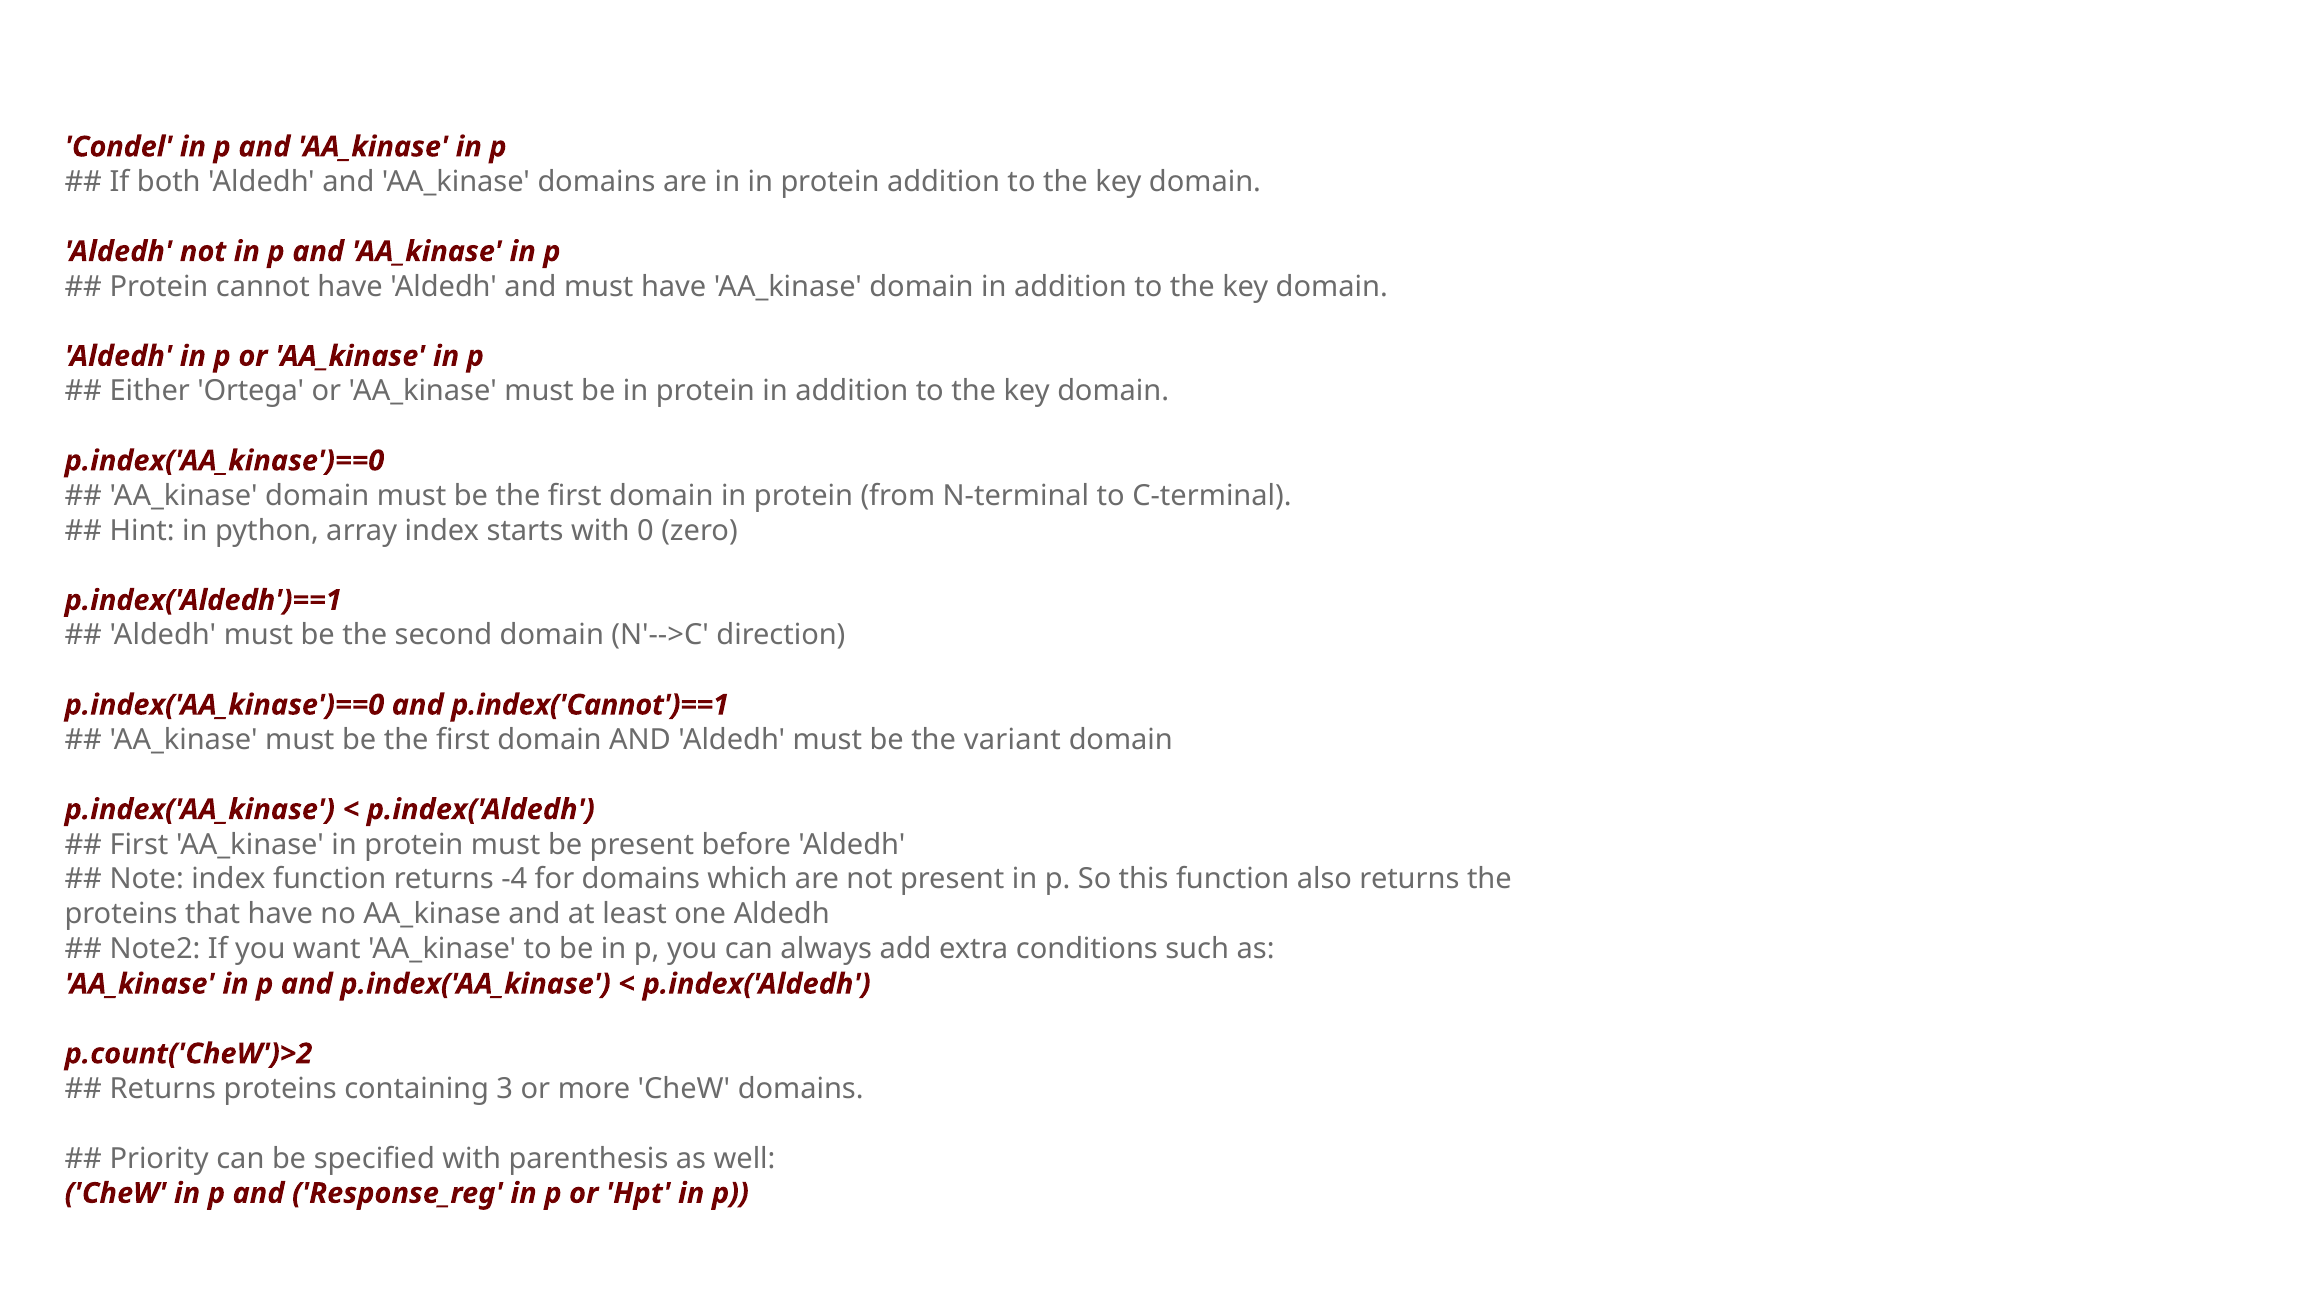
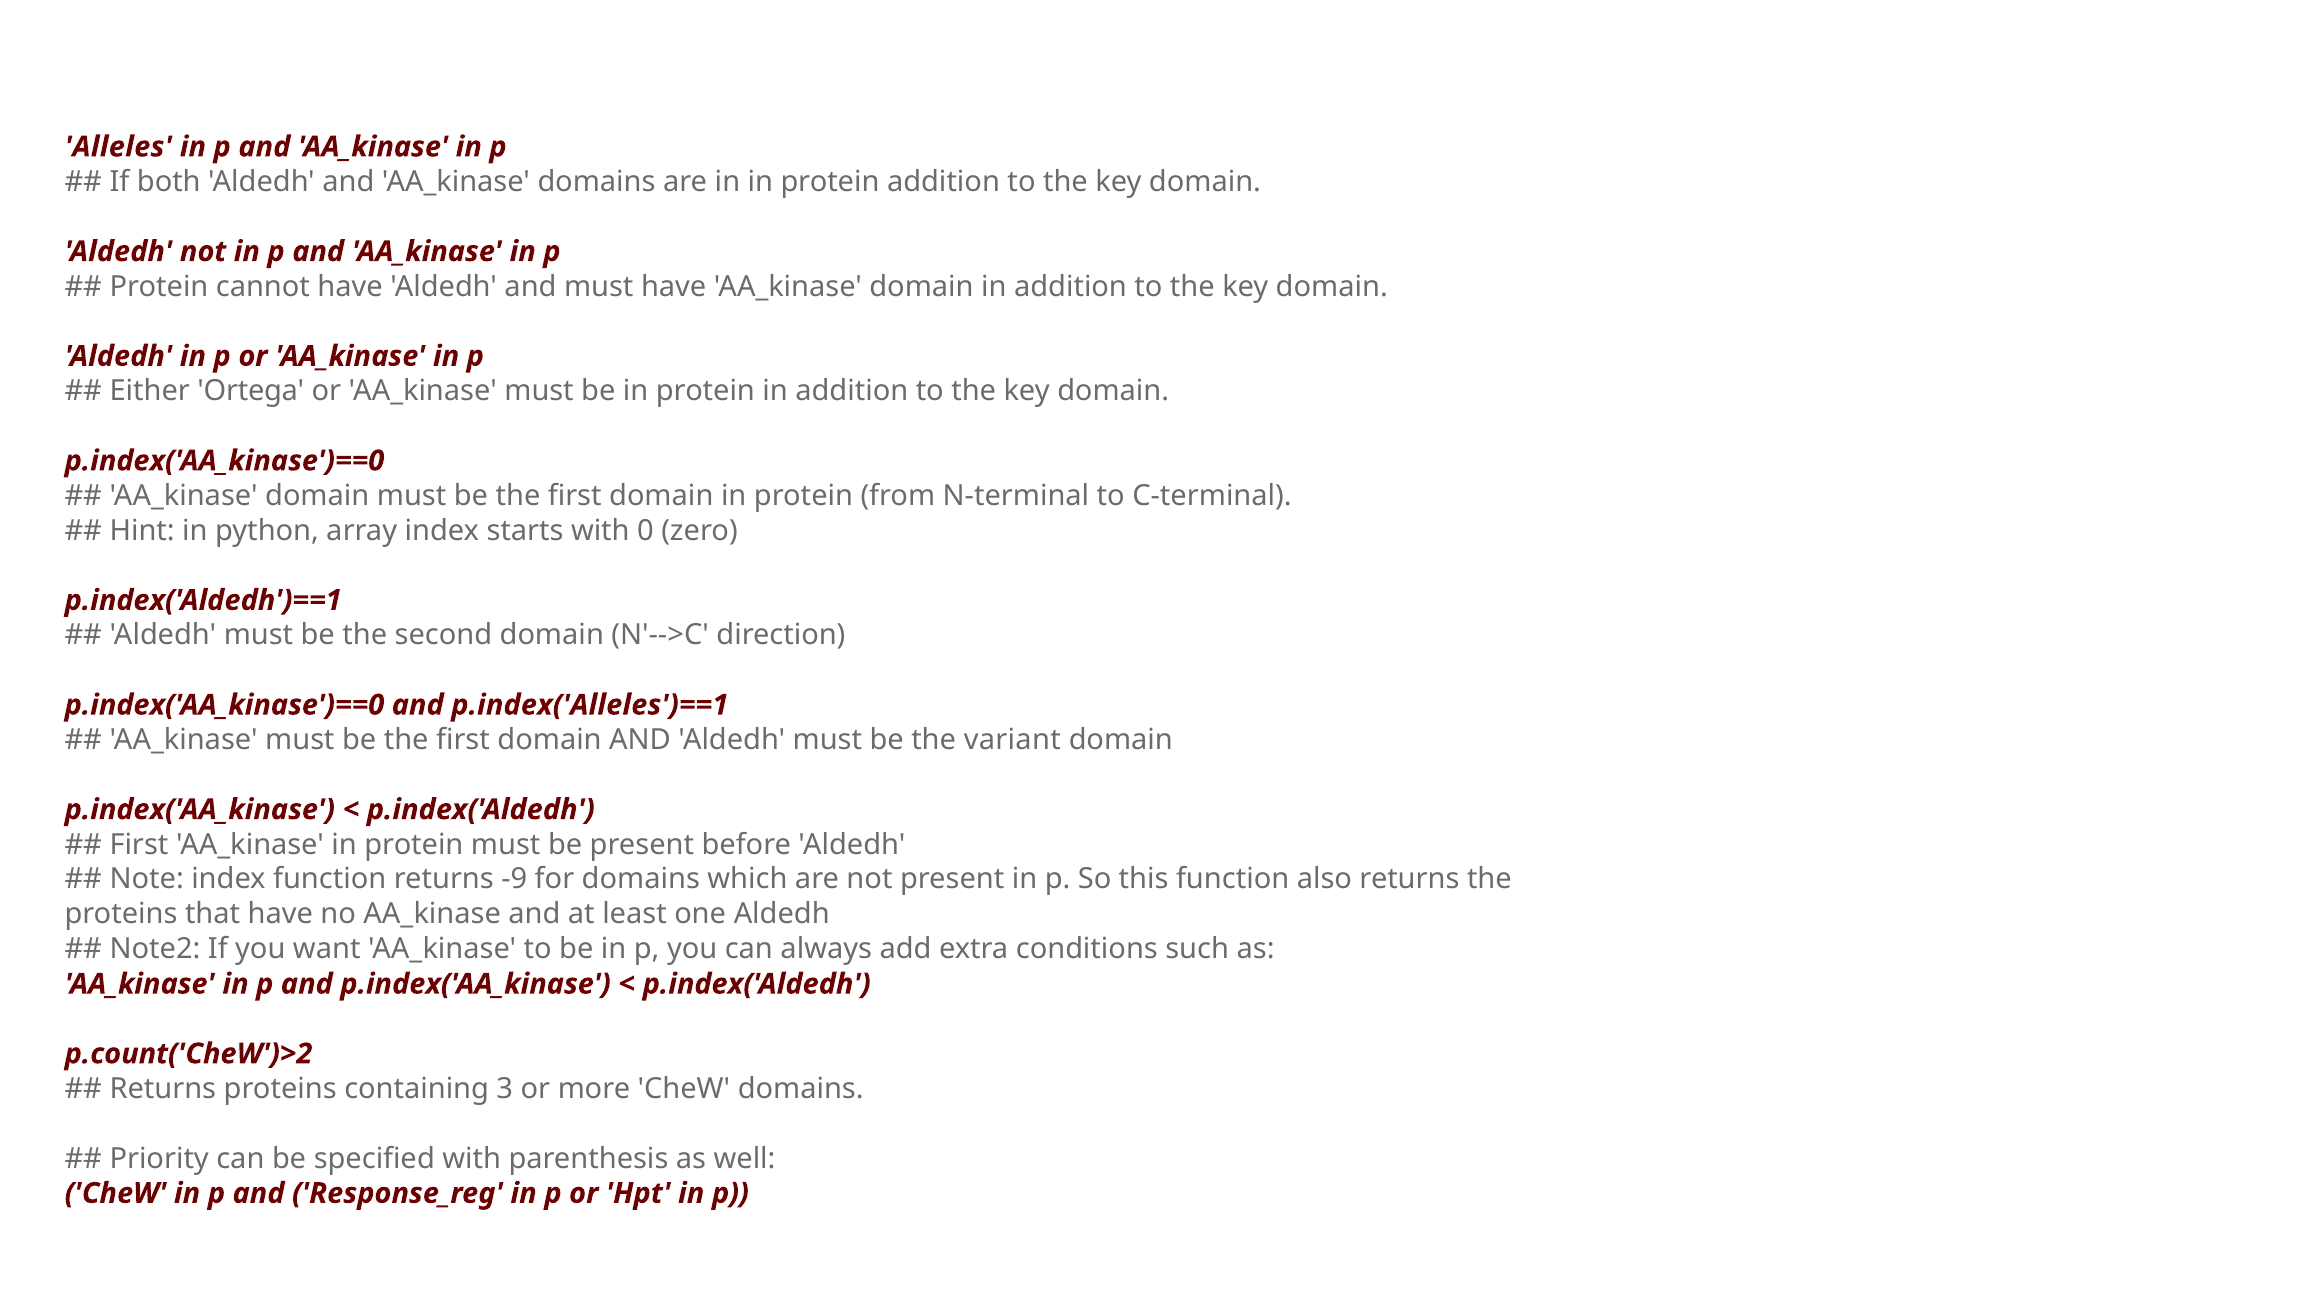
Condel: Condel -> Alleles (118, 147)
p.index('Cannot')==1: p.index('Cannot')==1 -> p.index('Alleles')==1 (590, 705)
-4: -4 -> -9 (514, 879)
